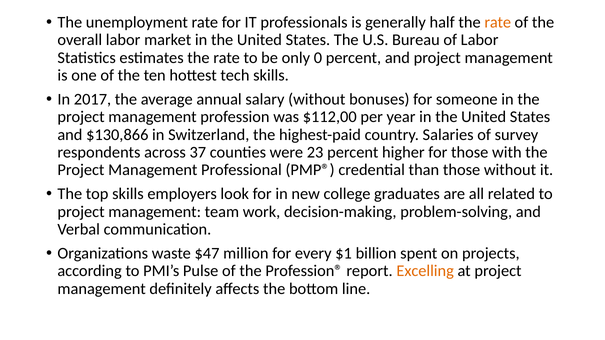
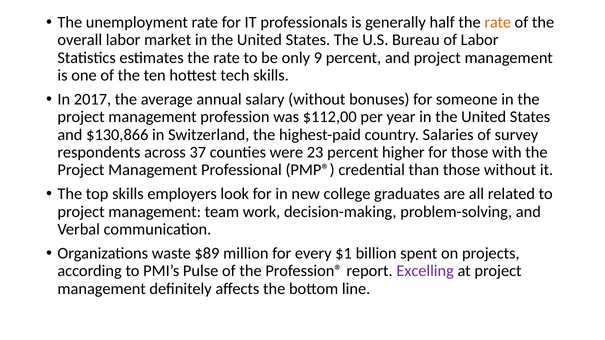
0: 0 -> 9 (318, 58)
$47: $47 -> $89 (207, 253)
Excelling colour: orange -> purple (425, 271)
